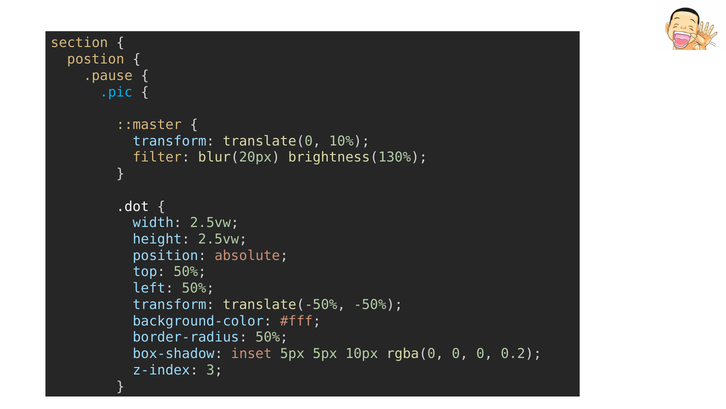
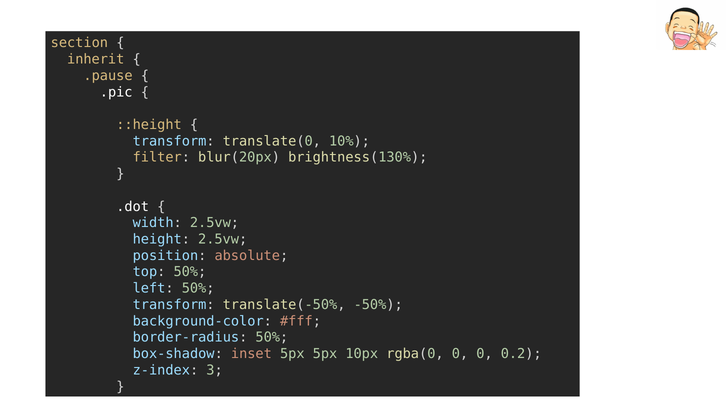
postion: postion -> inherit (96, 59)
.pic colour: light blue -> white (116, 92)
::master: ::master -> ::height (149, 125)
